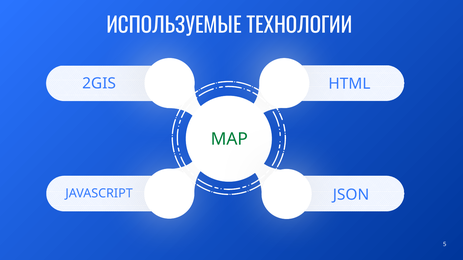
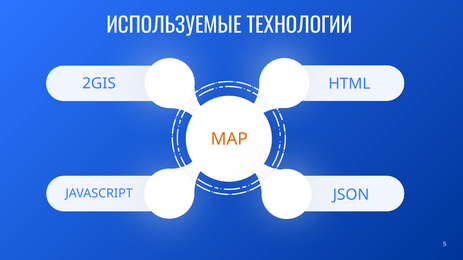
MAP colour: green -> orange (229, 139)
